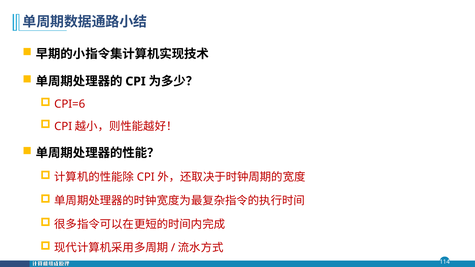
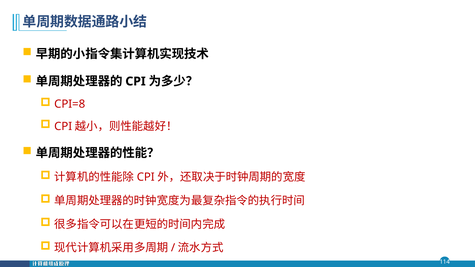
CPI=6: CPI=6 -> CPI=8 (70, 104)
